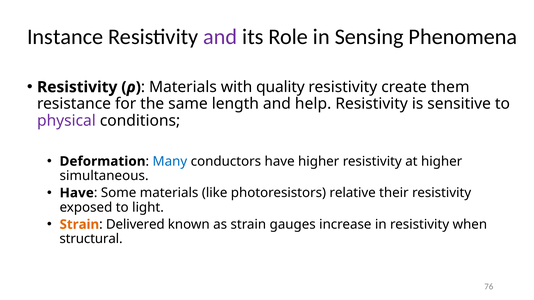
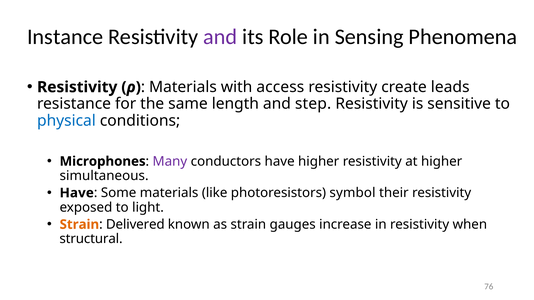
quality: quality -> access (280, 87)
them: them -> leads (450, 87)
help: help -> step (313, 104)
physical colour: purple -> blue (66, 121)
Deformation: Deformation -> Microphones (103, 162)
Many colour: blue -> purple (170, 162)
relative: relative -> symbol (353, 193)
